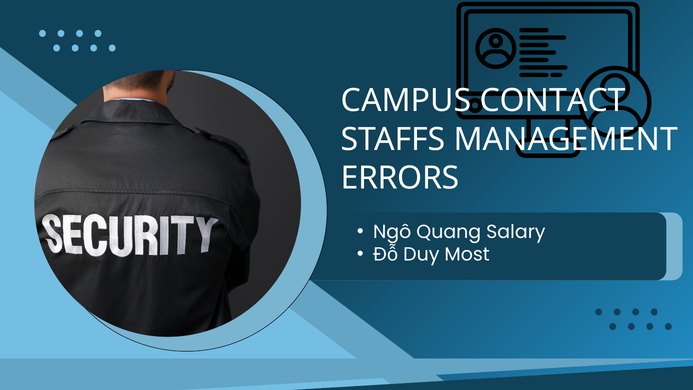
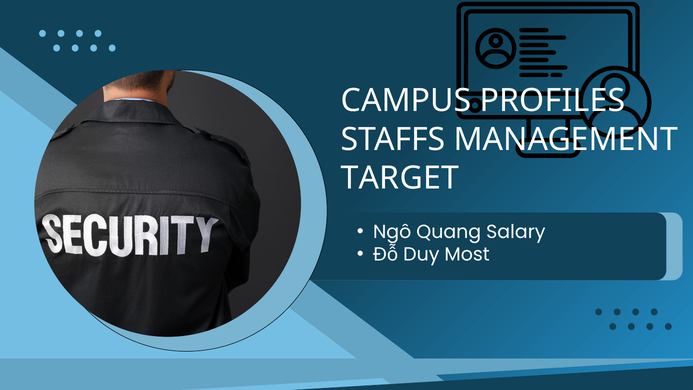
CONTACT: CONTACT -> PROFILES (552, 101)
ERRORS: ERRORS -> TARGET (400, 178)
